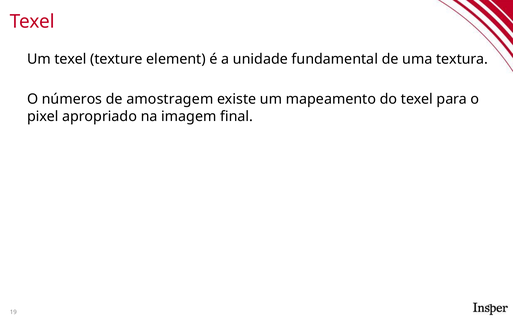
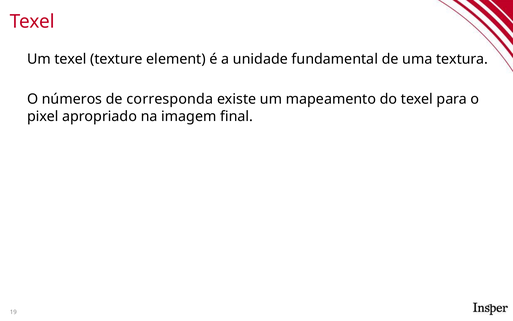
amostragem: amostragem -> corresponda (170, 99)
